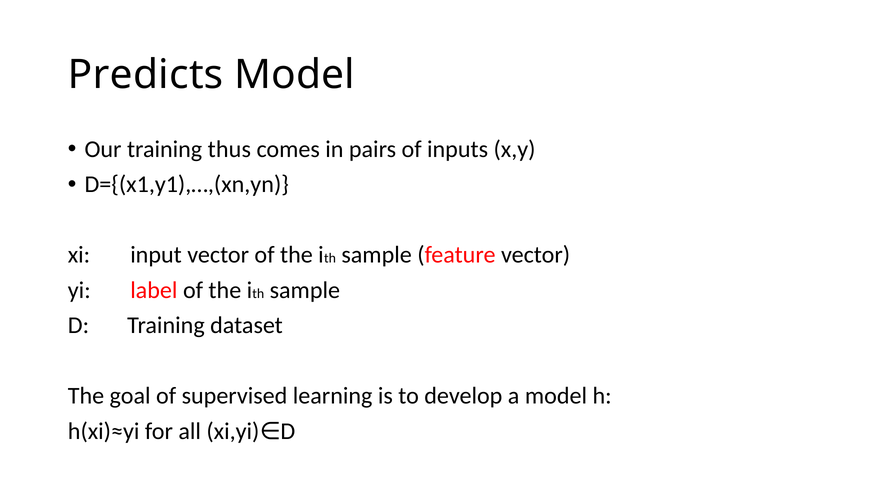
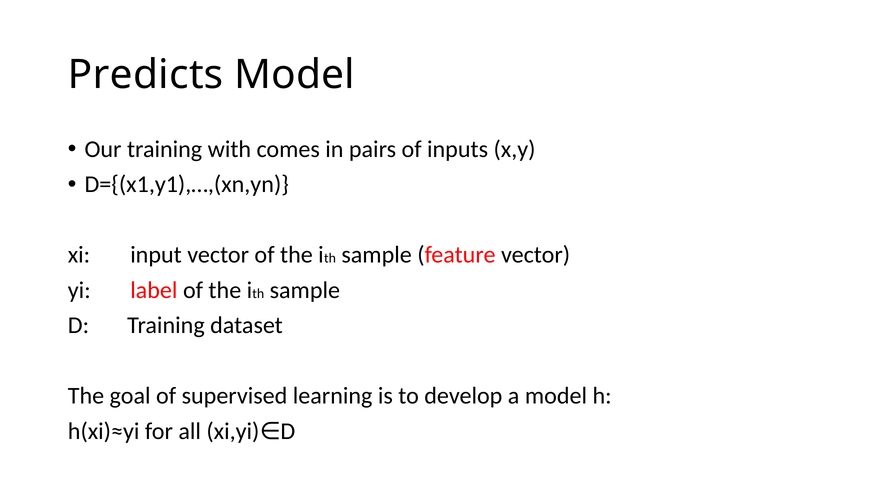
thus: thus -> with (229, 149)
